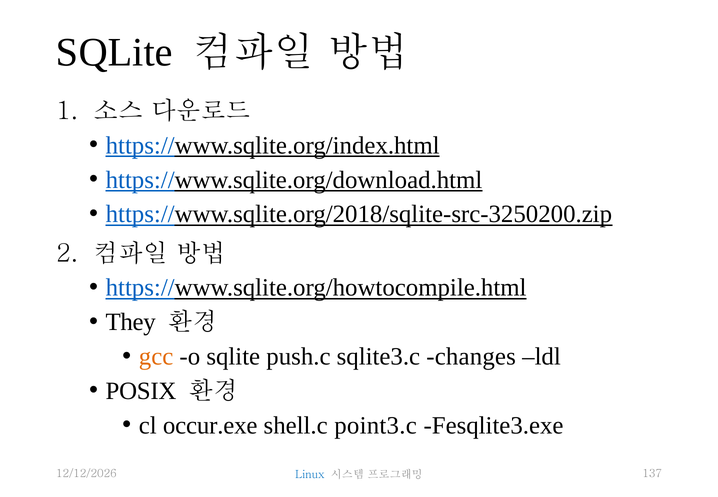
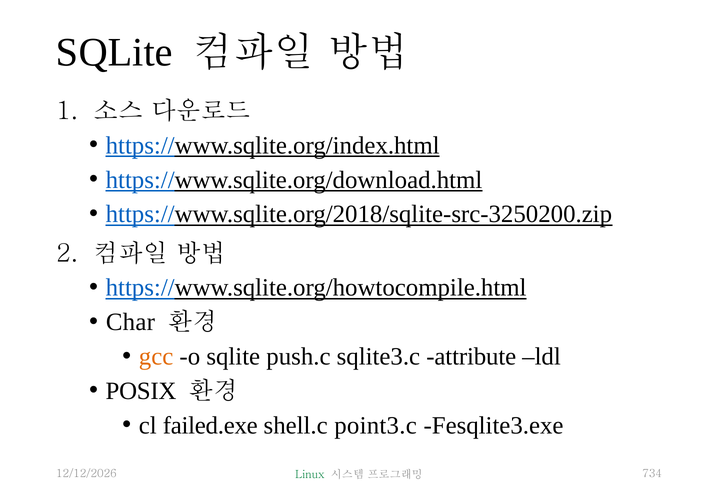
They: They -> Char (130, 322)
changes: changes -> attribute (471, 357)
occur.exe: occur.exe -> failed.exe (210, 426)
137: 137 -> 734 (652, 474)
Linux colour: blue -> green (310, 475)
